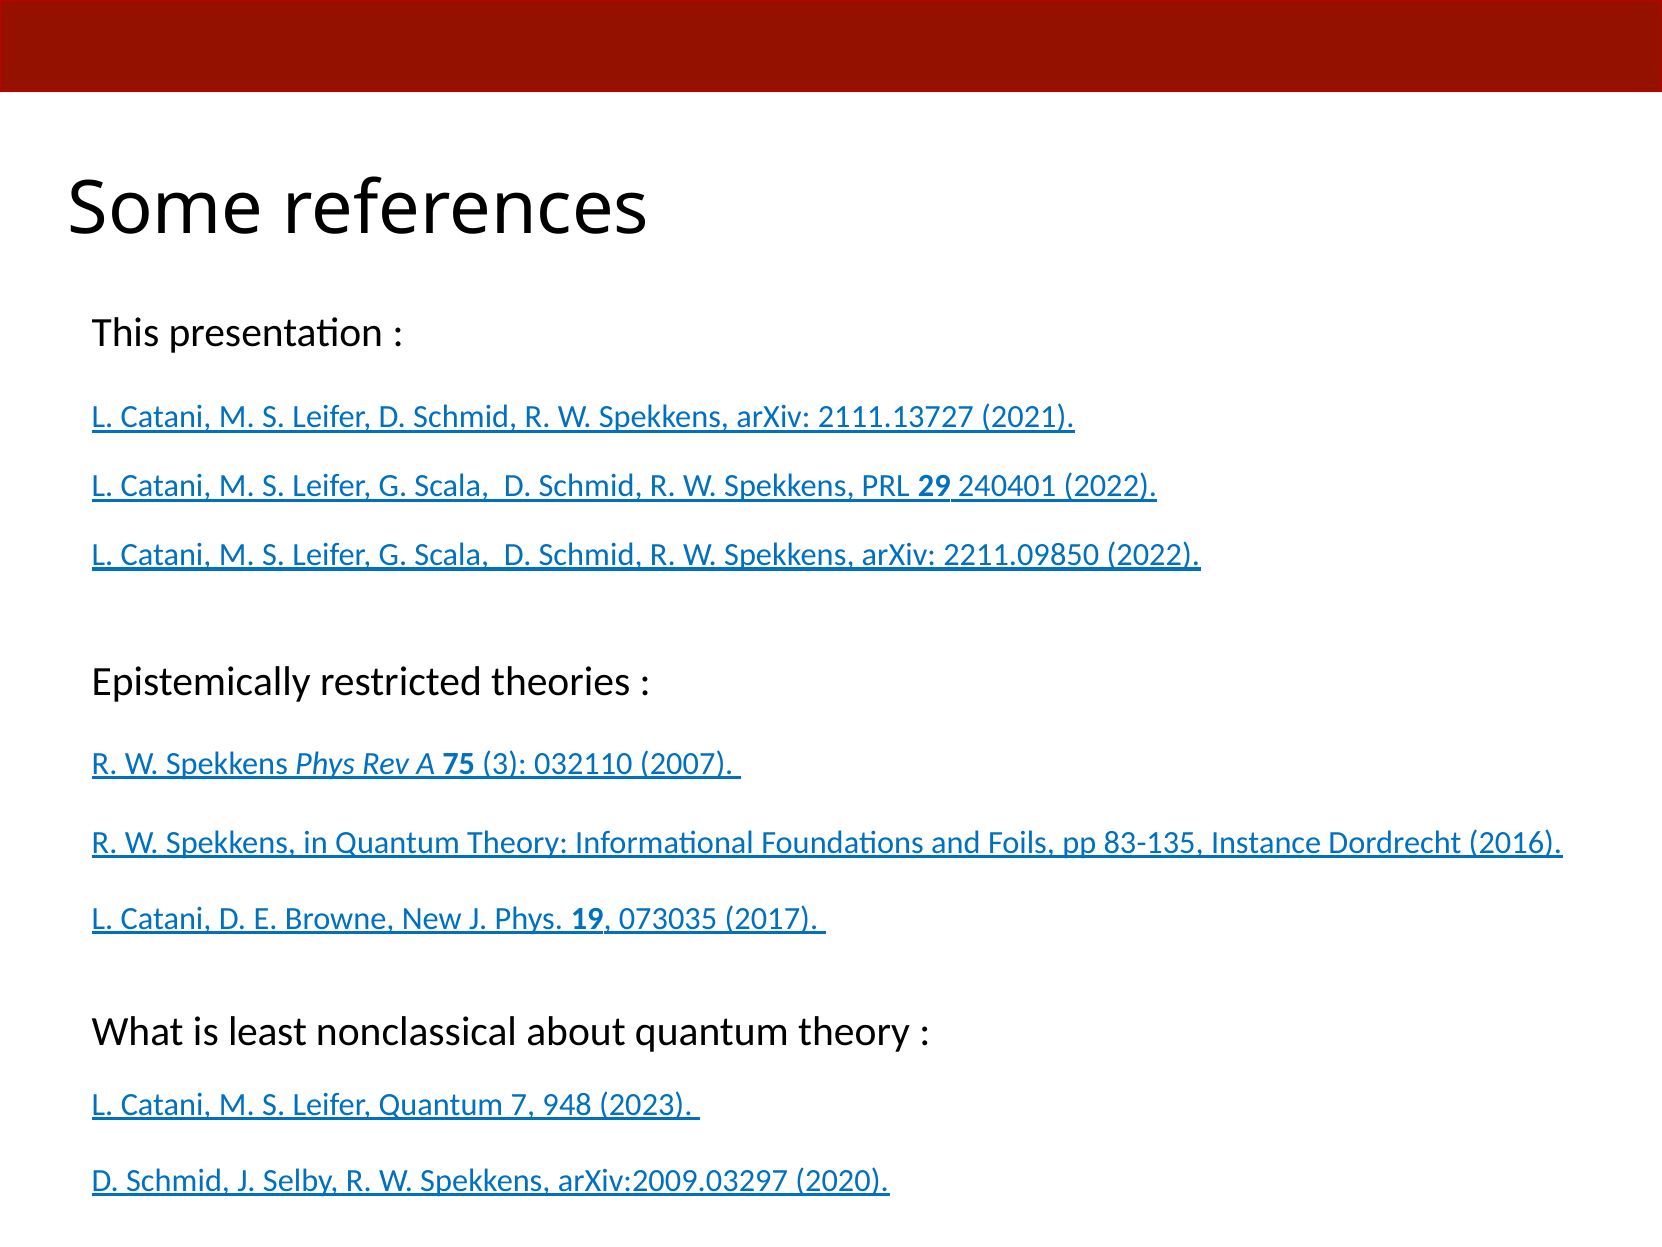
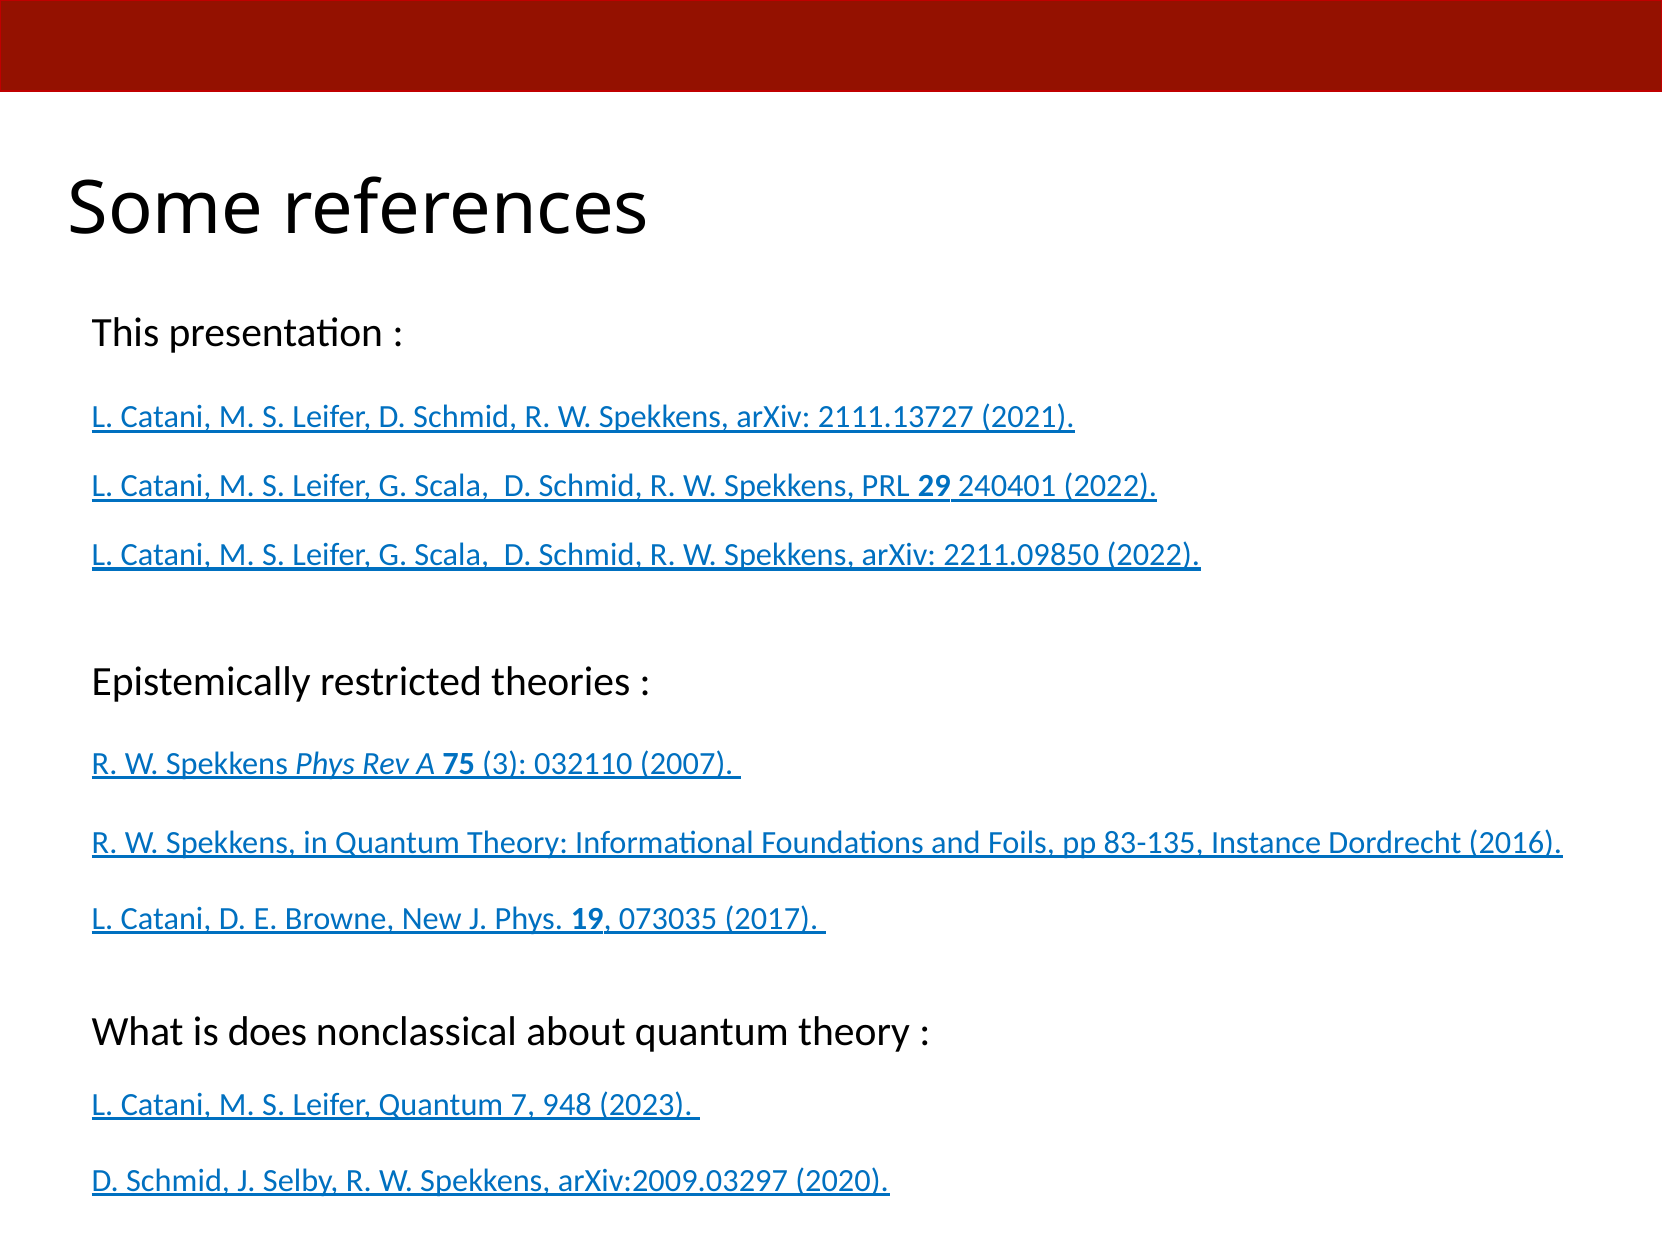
least: least -> does (268, 1031)
